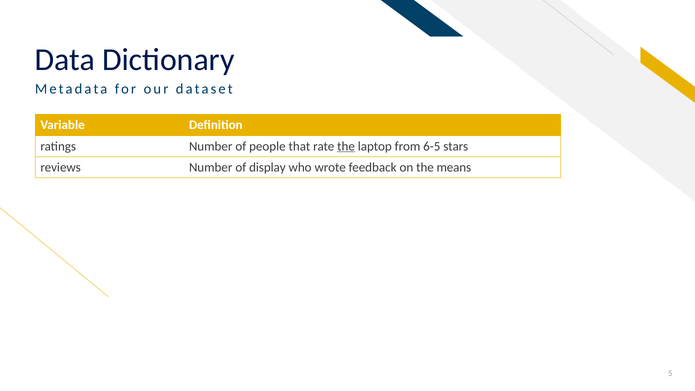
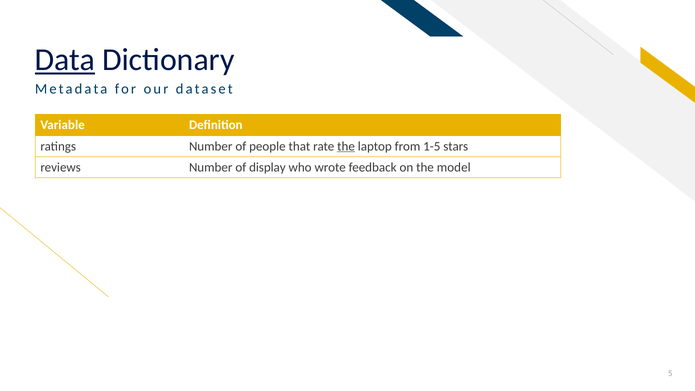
Data underline: none -> present (65, 60)
6-5: 6-5 -> 1-5 (432, 146)
means: means -> model (454, 167)
